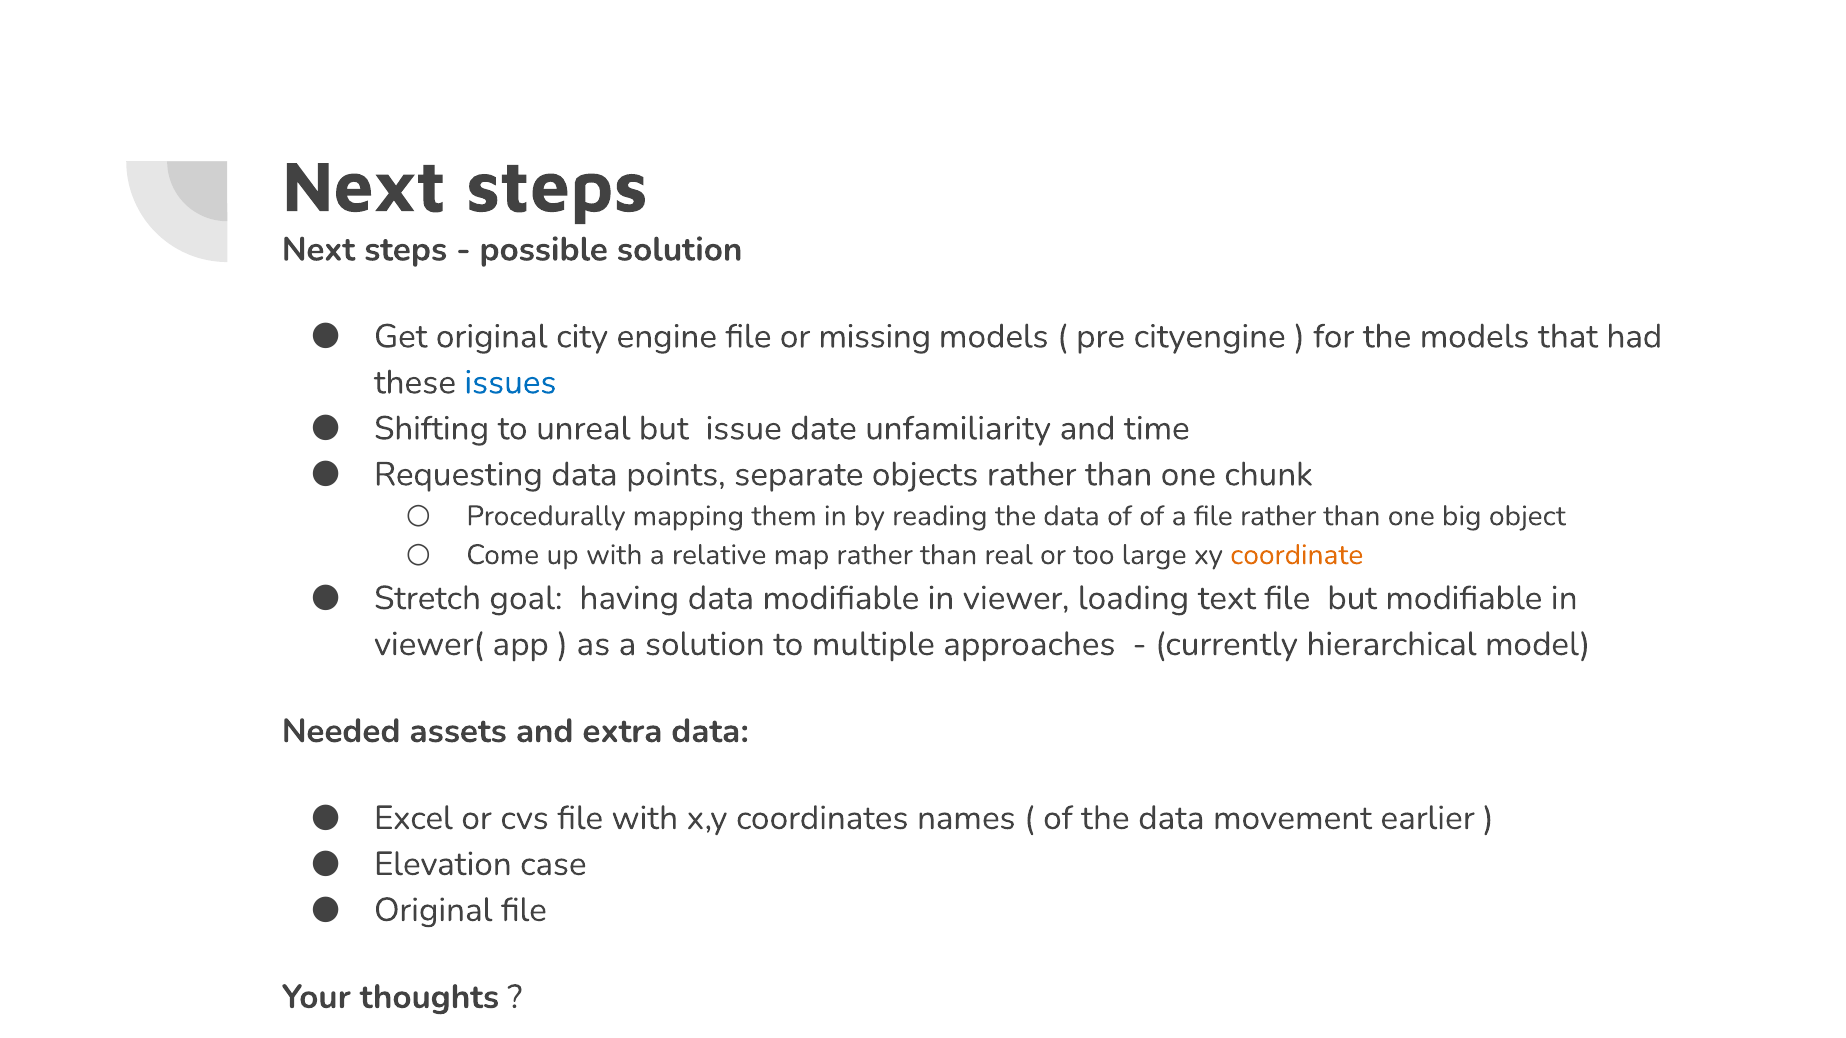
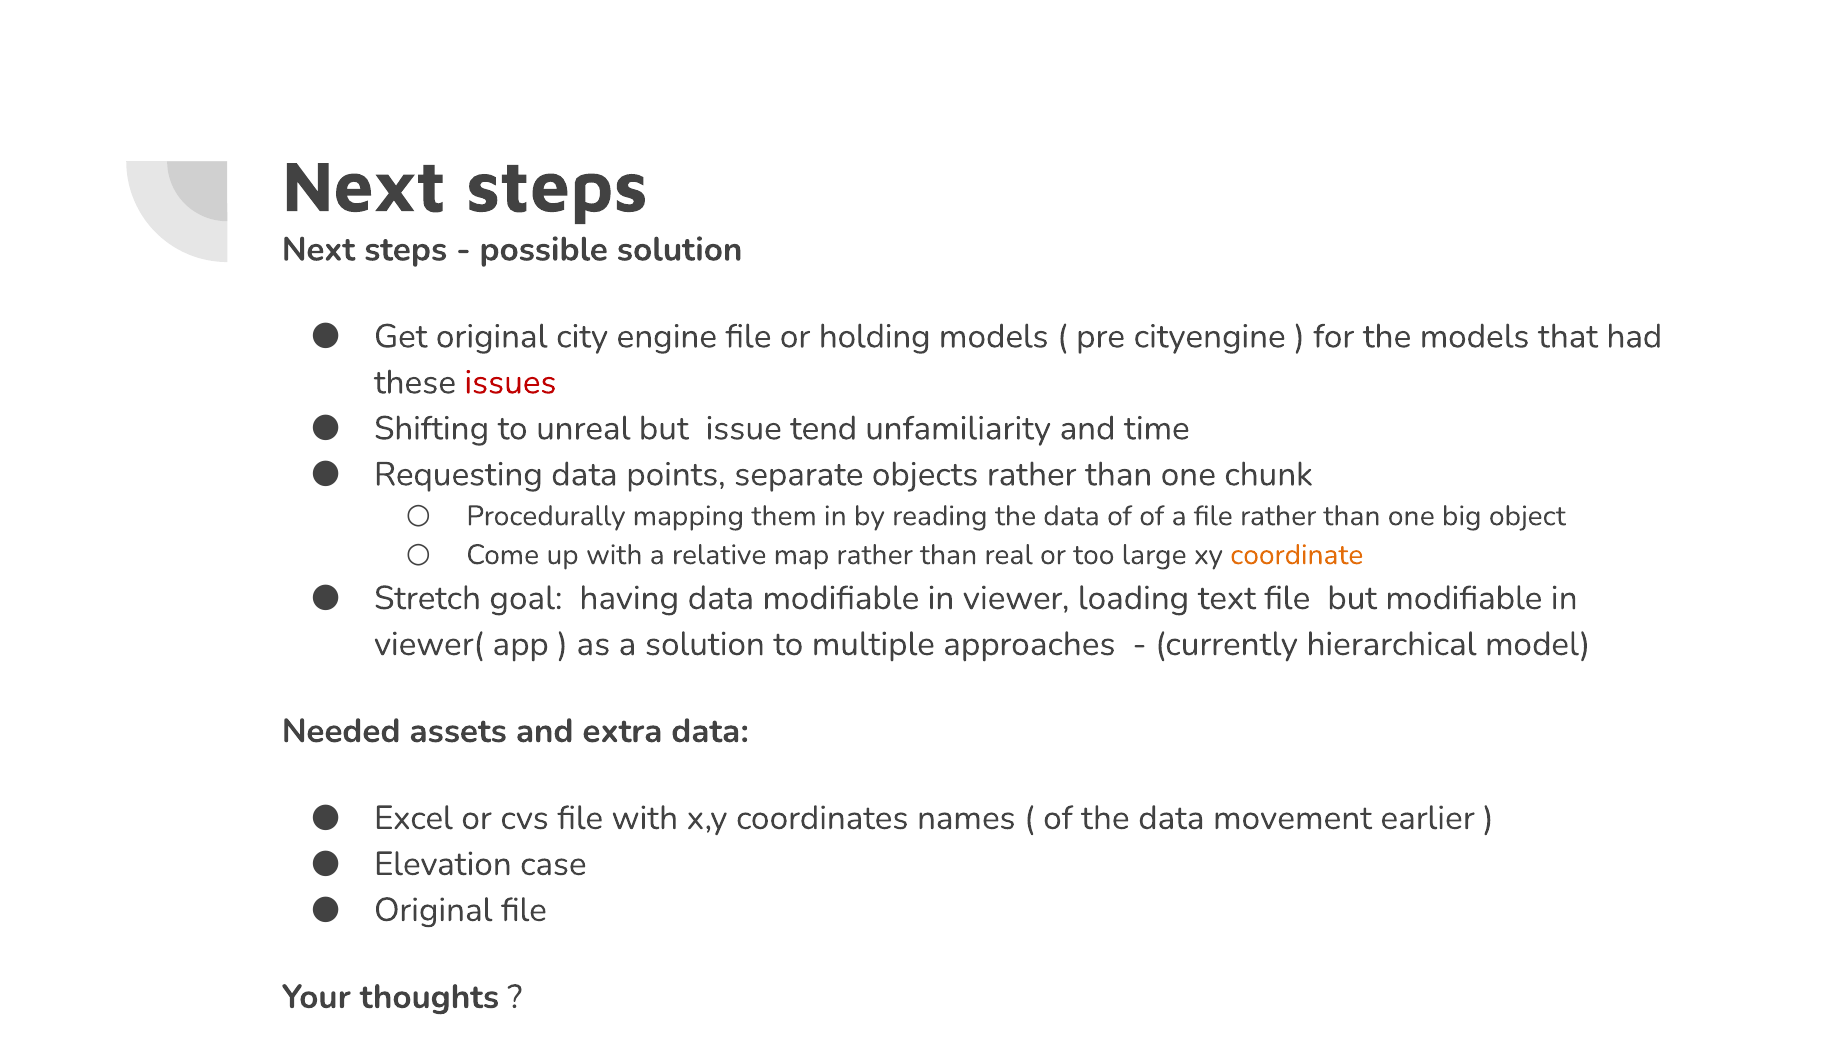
missing: missing -> holding (875, 337)
issues colour: blue -> red (510, 383)
date: date -> tend (824, 429)
